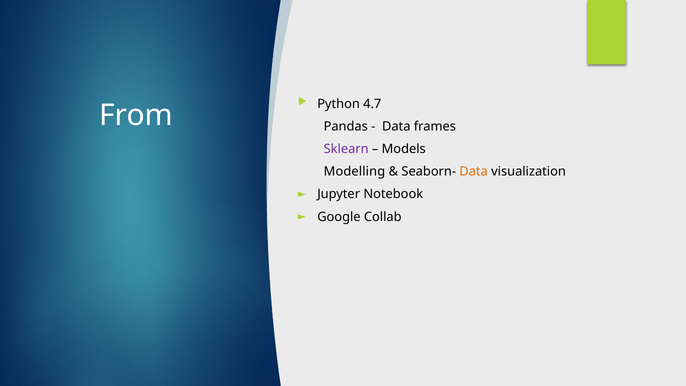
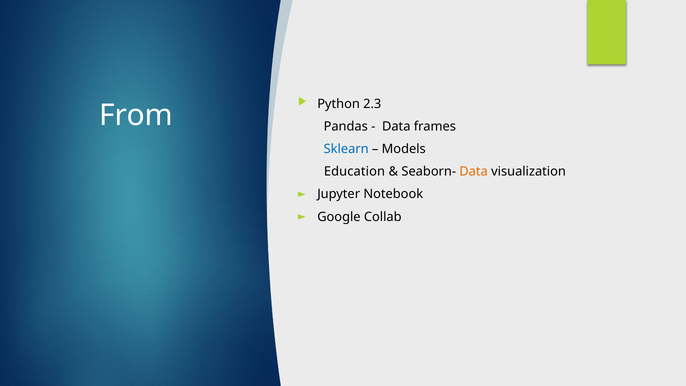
4.7: 4.7 -> 2.3 (372, 104)
Sklearn colour: purple -> blue (346, 149)
Modelling: Modelling -> Education (354, 172)
